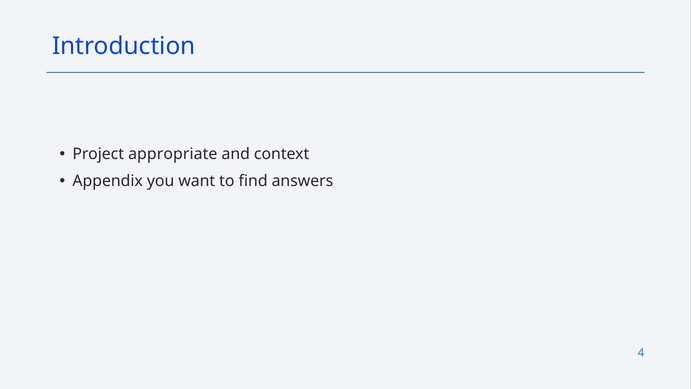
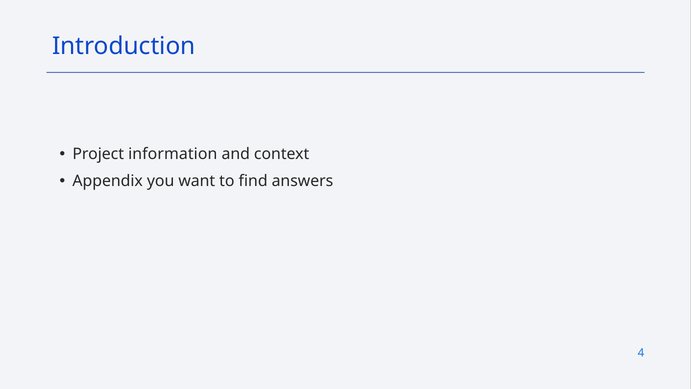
appropriate: appropriate -> information (173, 154)
